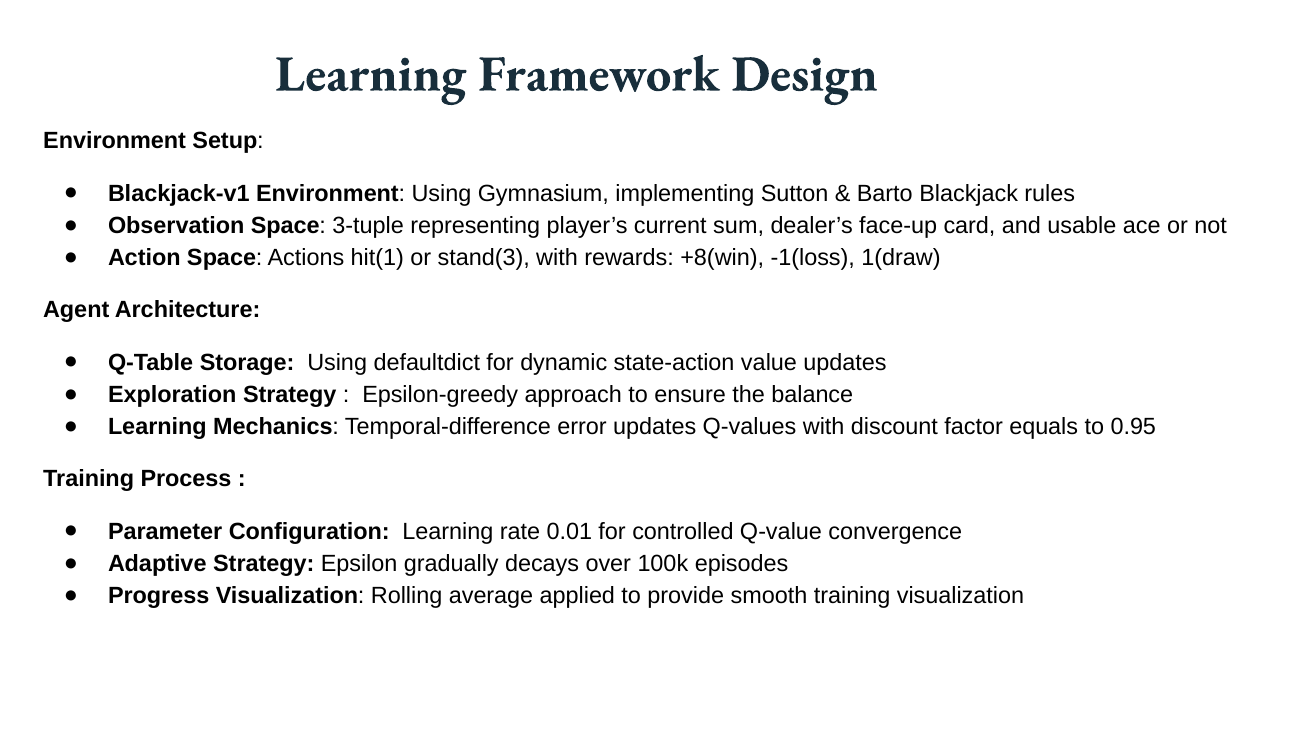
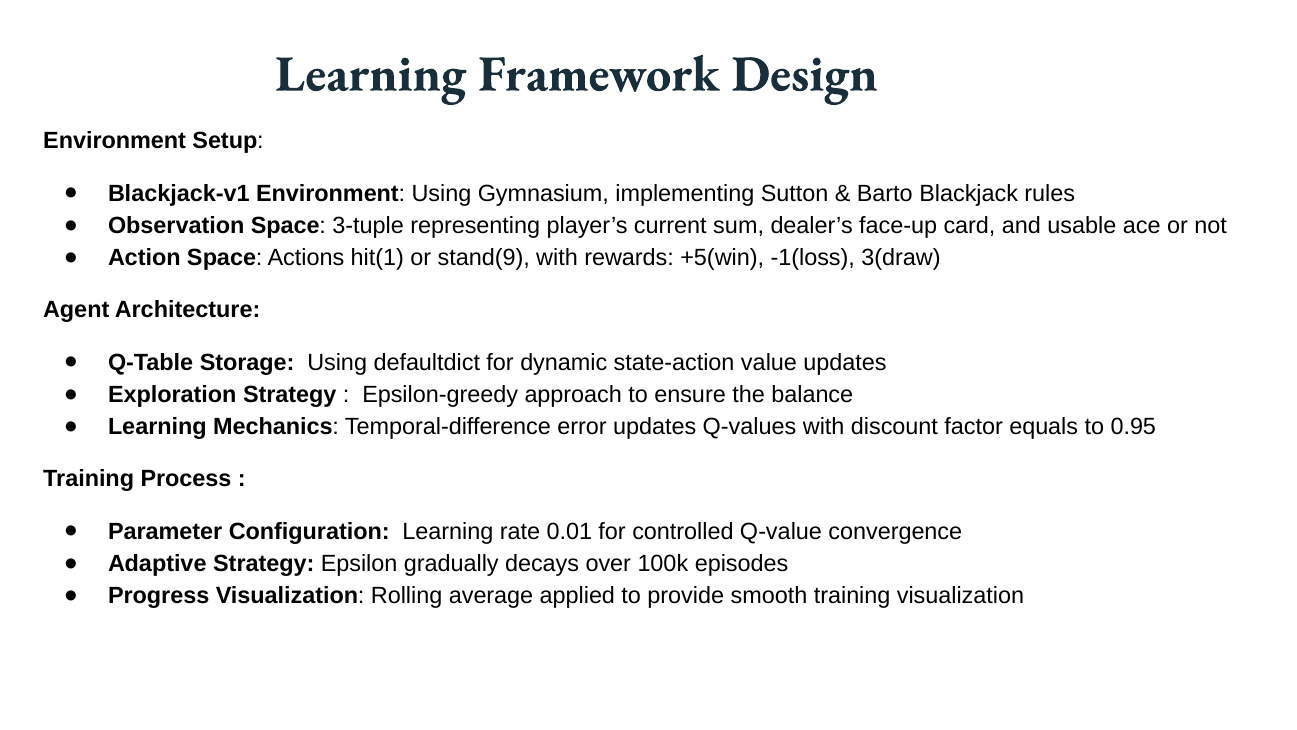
stand(3: stand(3 -> stand(9 (484, 258)
+8(win: +8(win -> +5(win (722, 258)
1(draw: 1(draw -> 3(draw (901, 258)
